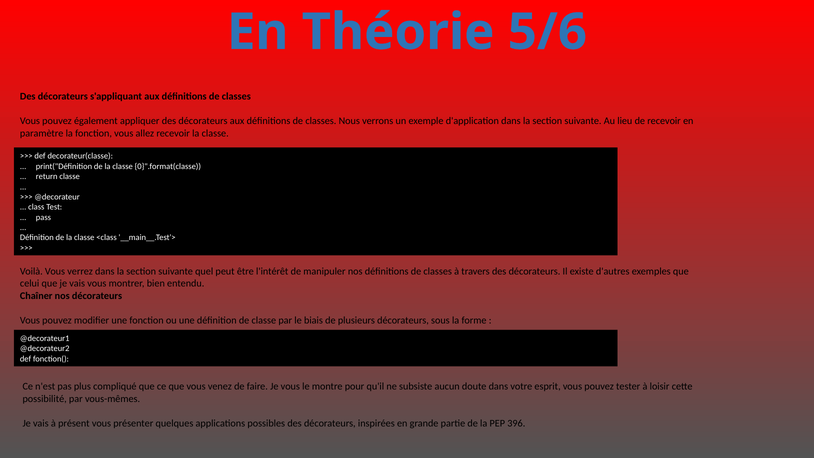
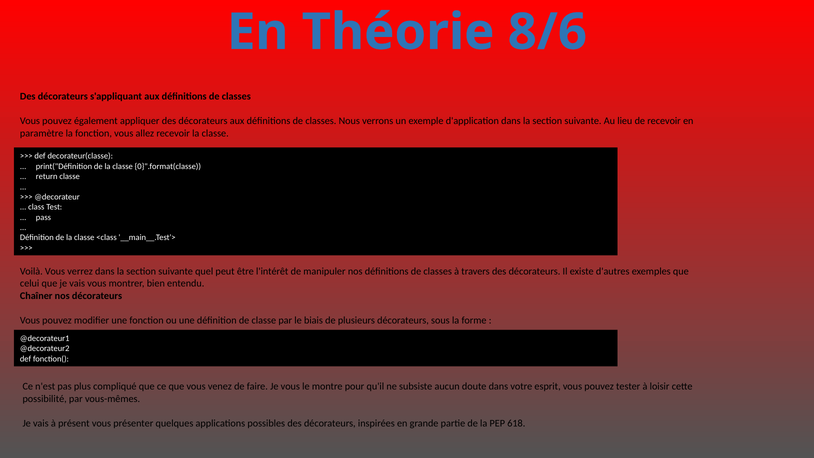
5/6: 5/6 -> 8/6 (547, 32)
396: 396 -> 618 (516, 423)
